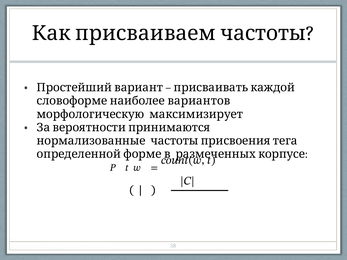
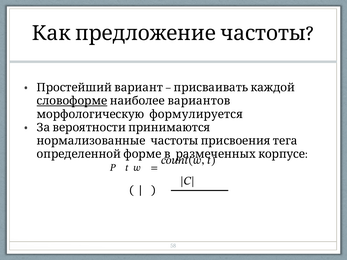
присваиваем: присваиваем -> предложение (146, 33)
словоформе underline: none -> present (72, 101)
максимизирует: максимизирует -> формулируется (196, 114)
